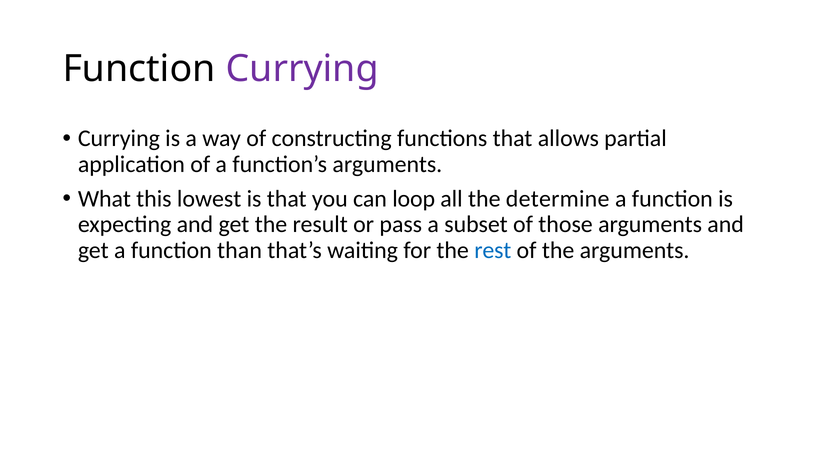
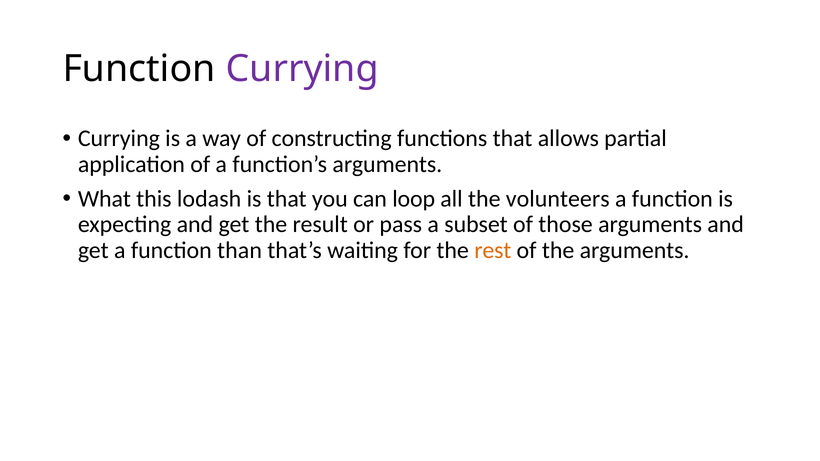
lowest: lowest -> lodash (209, 199)
determine: determine -> volunteers (558, 199)
rest colour: blue -> orange (493, 251)
